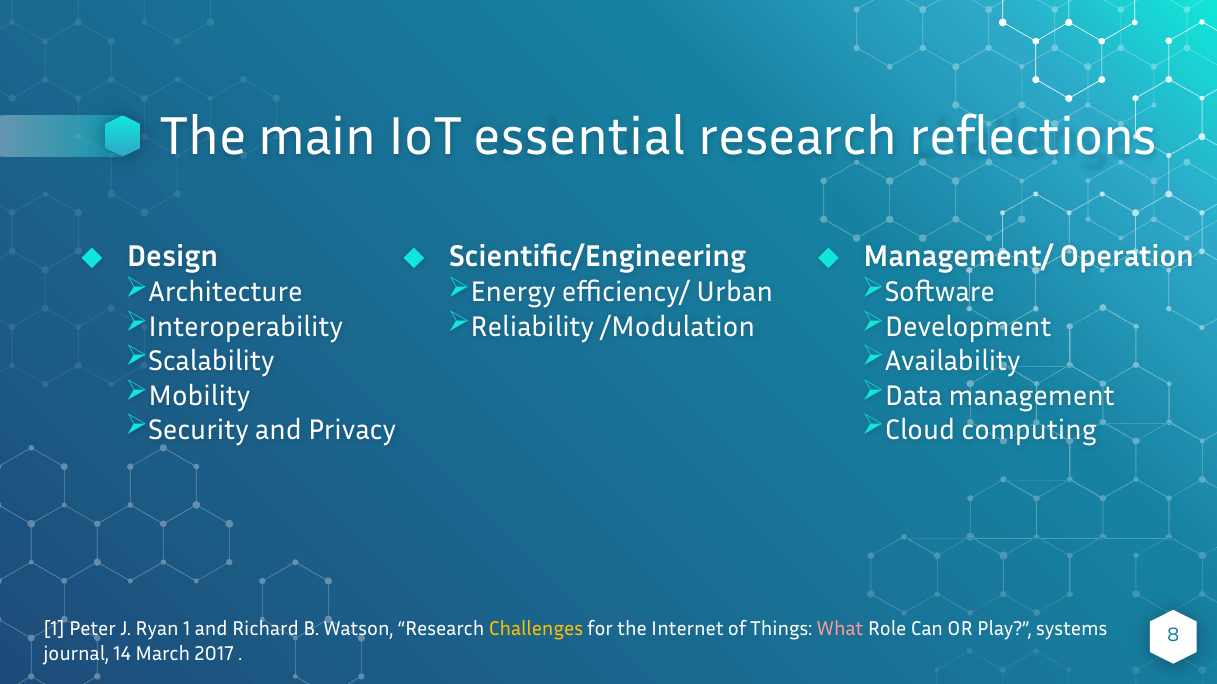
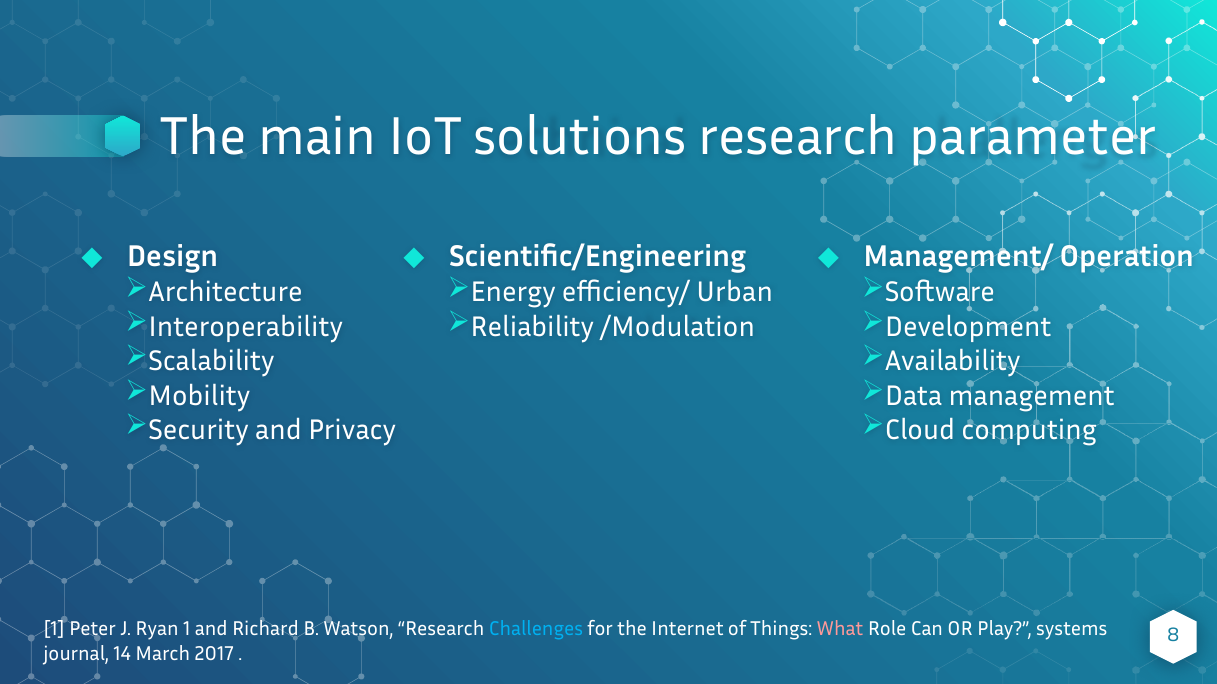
essential: essential -> solutions (580, 137)
reflections: reflections -> parameter (1033, 137)
Challenges colour: yellow -> light blue (536, 630)
